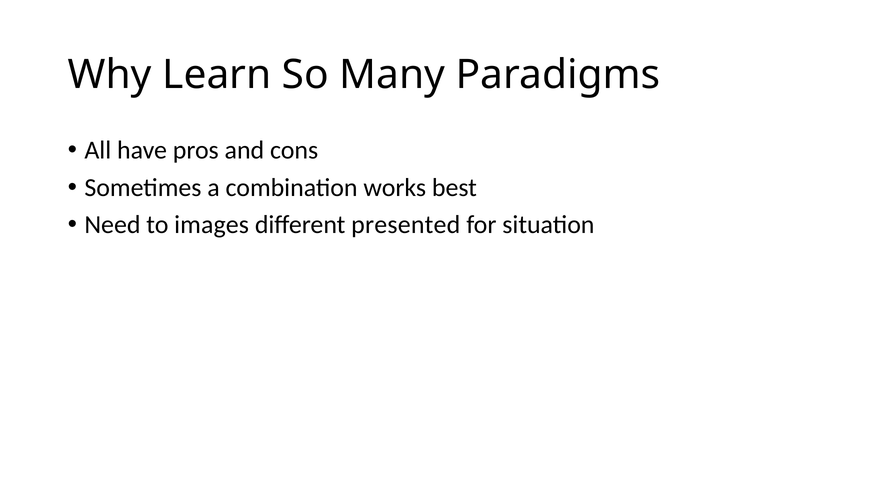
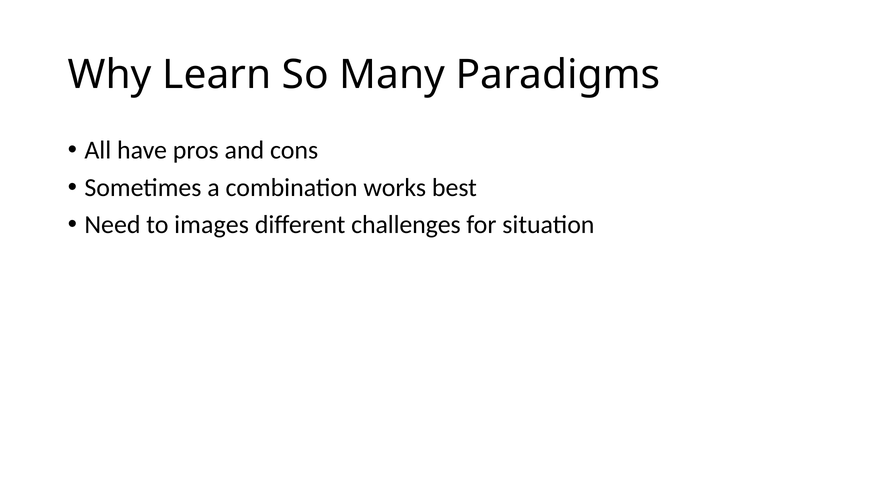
presented: presented -> challenges (406, 225)
